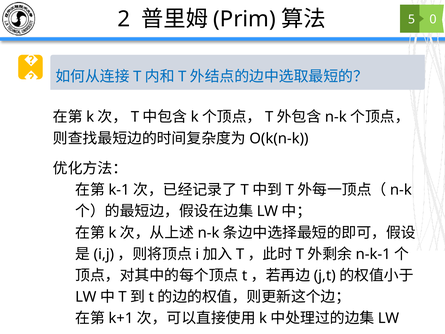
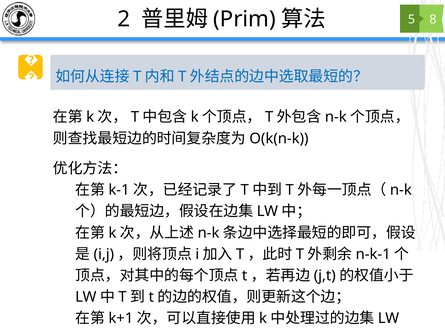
0: 0 -> 8 (433, 20)
